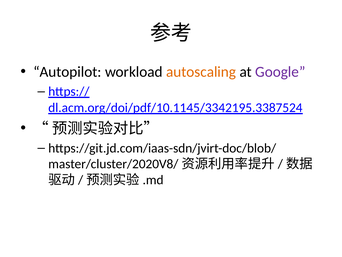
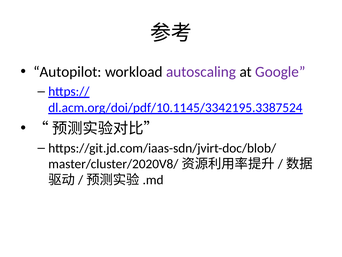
autoscaling colour: orange -> purple (201, 72)
